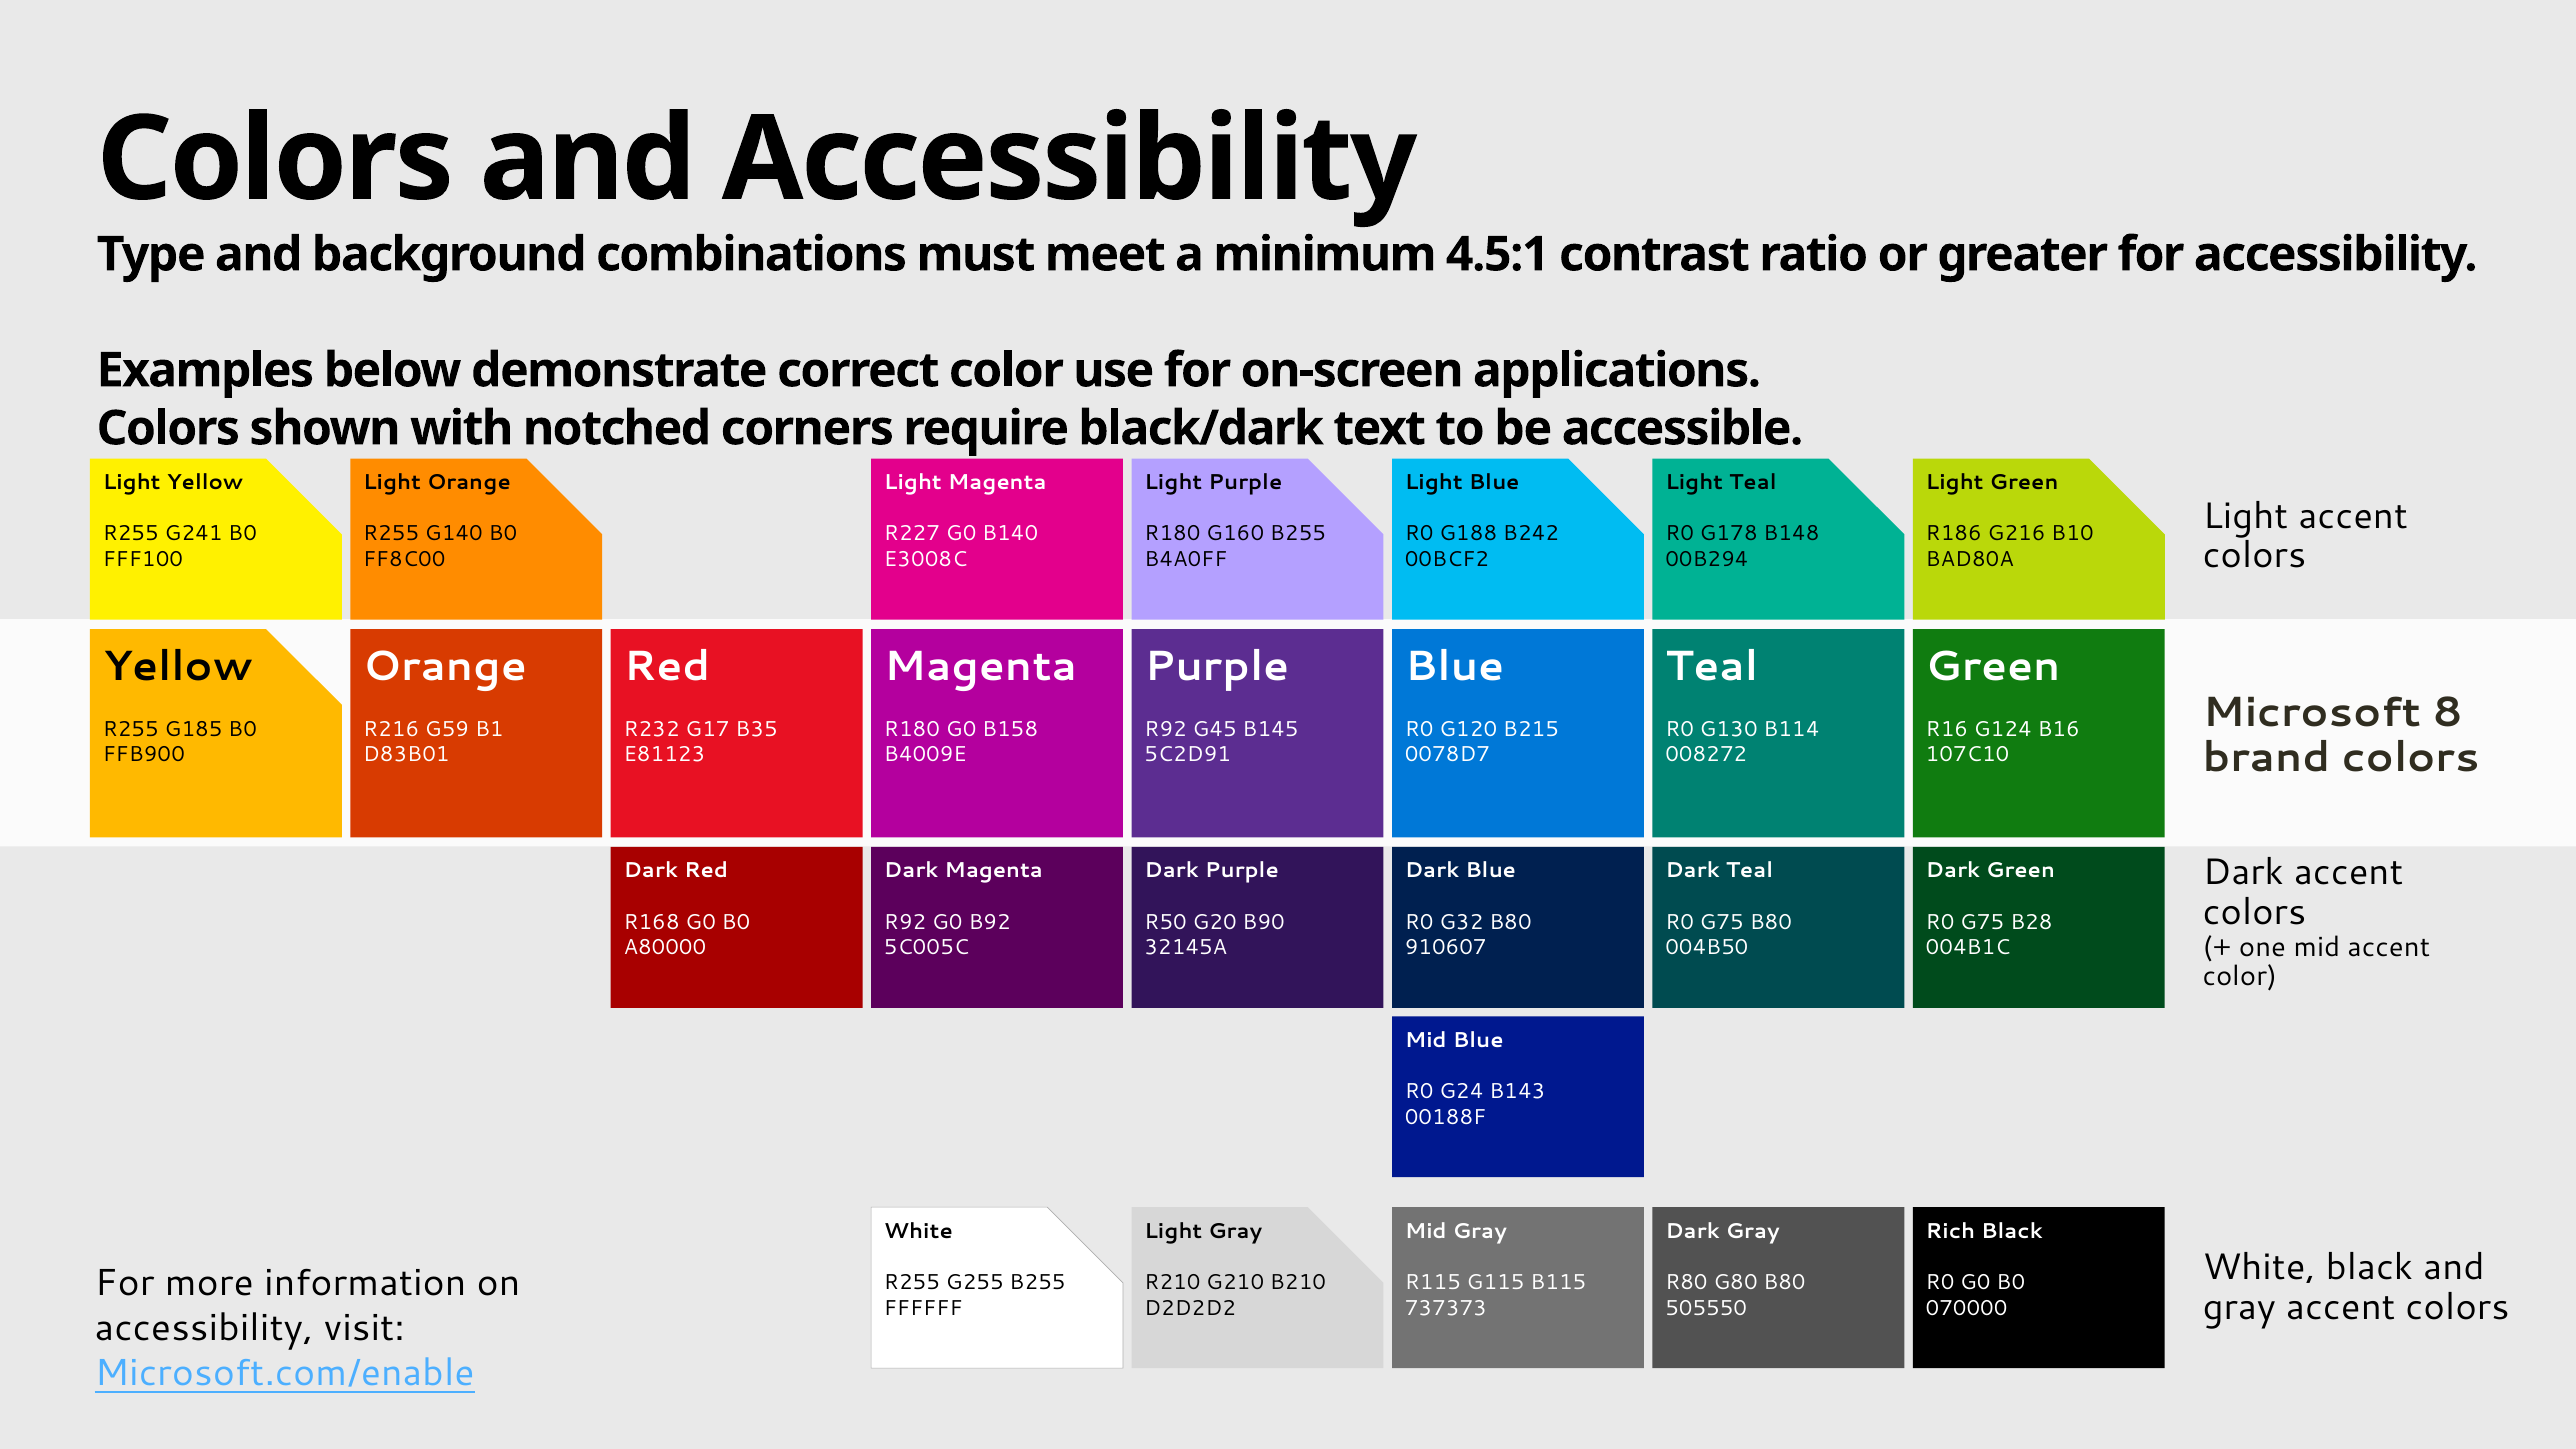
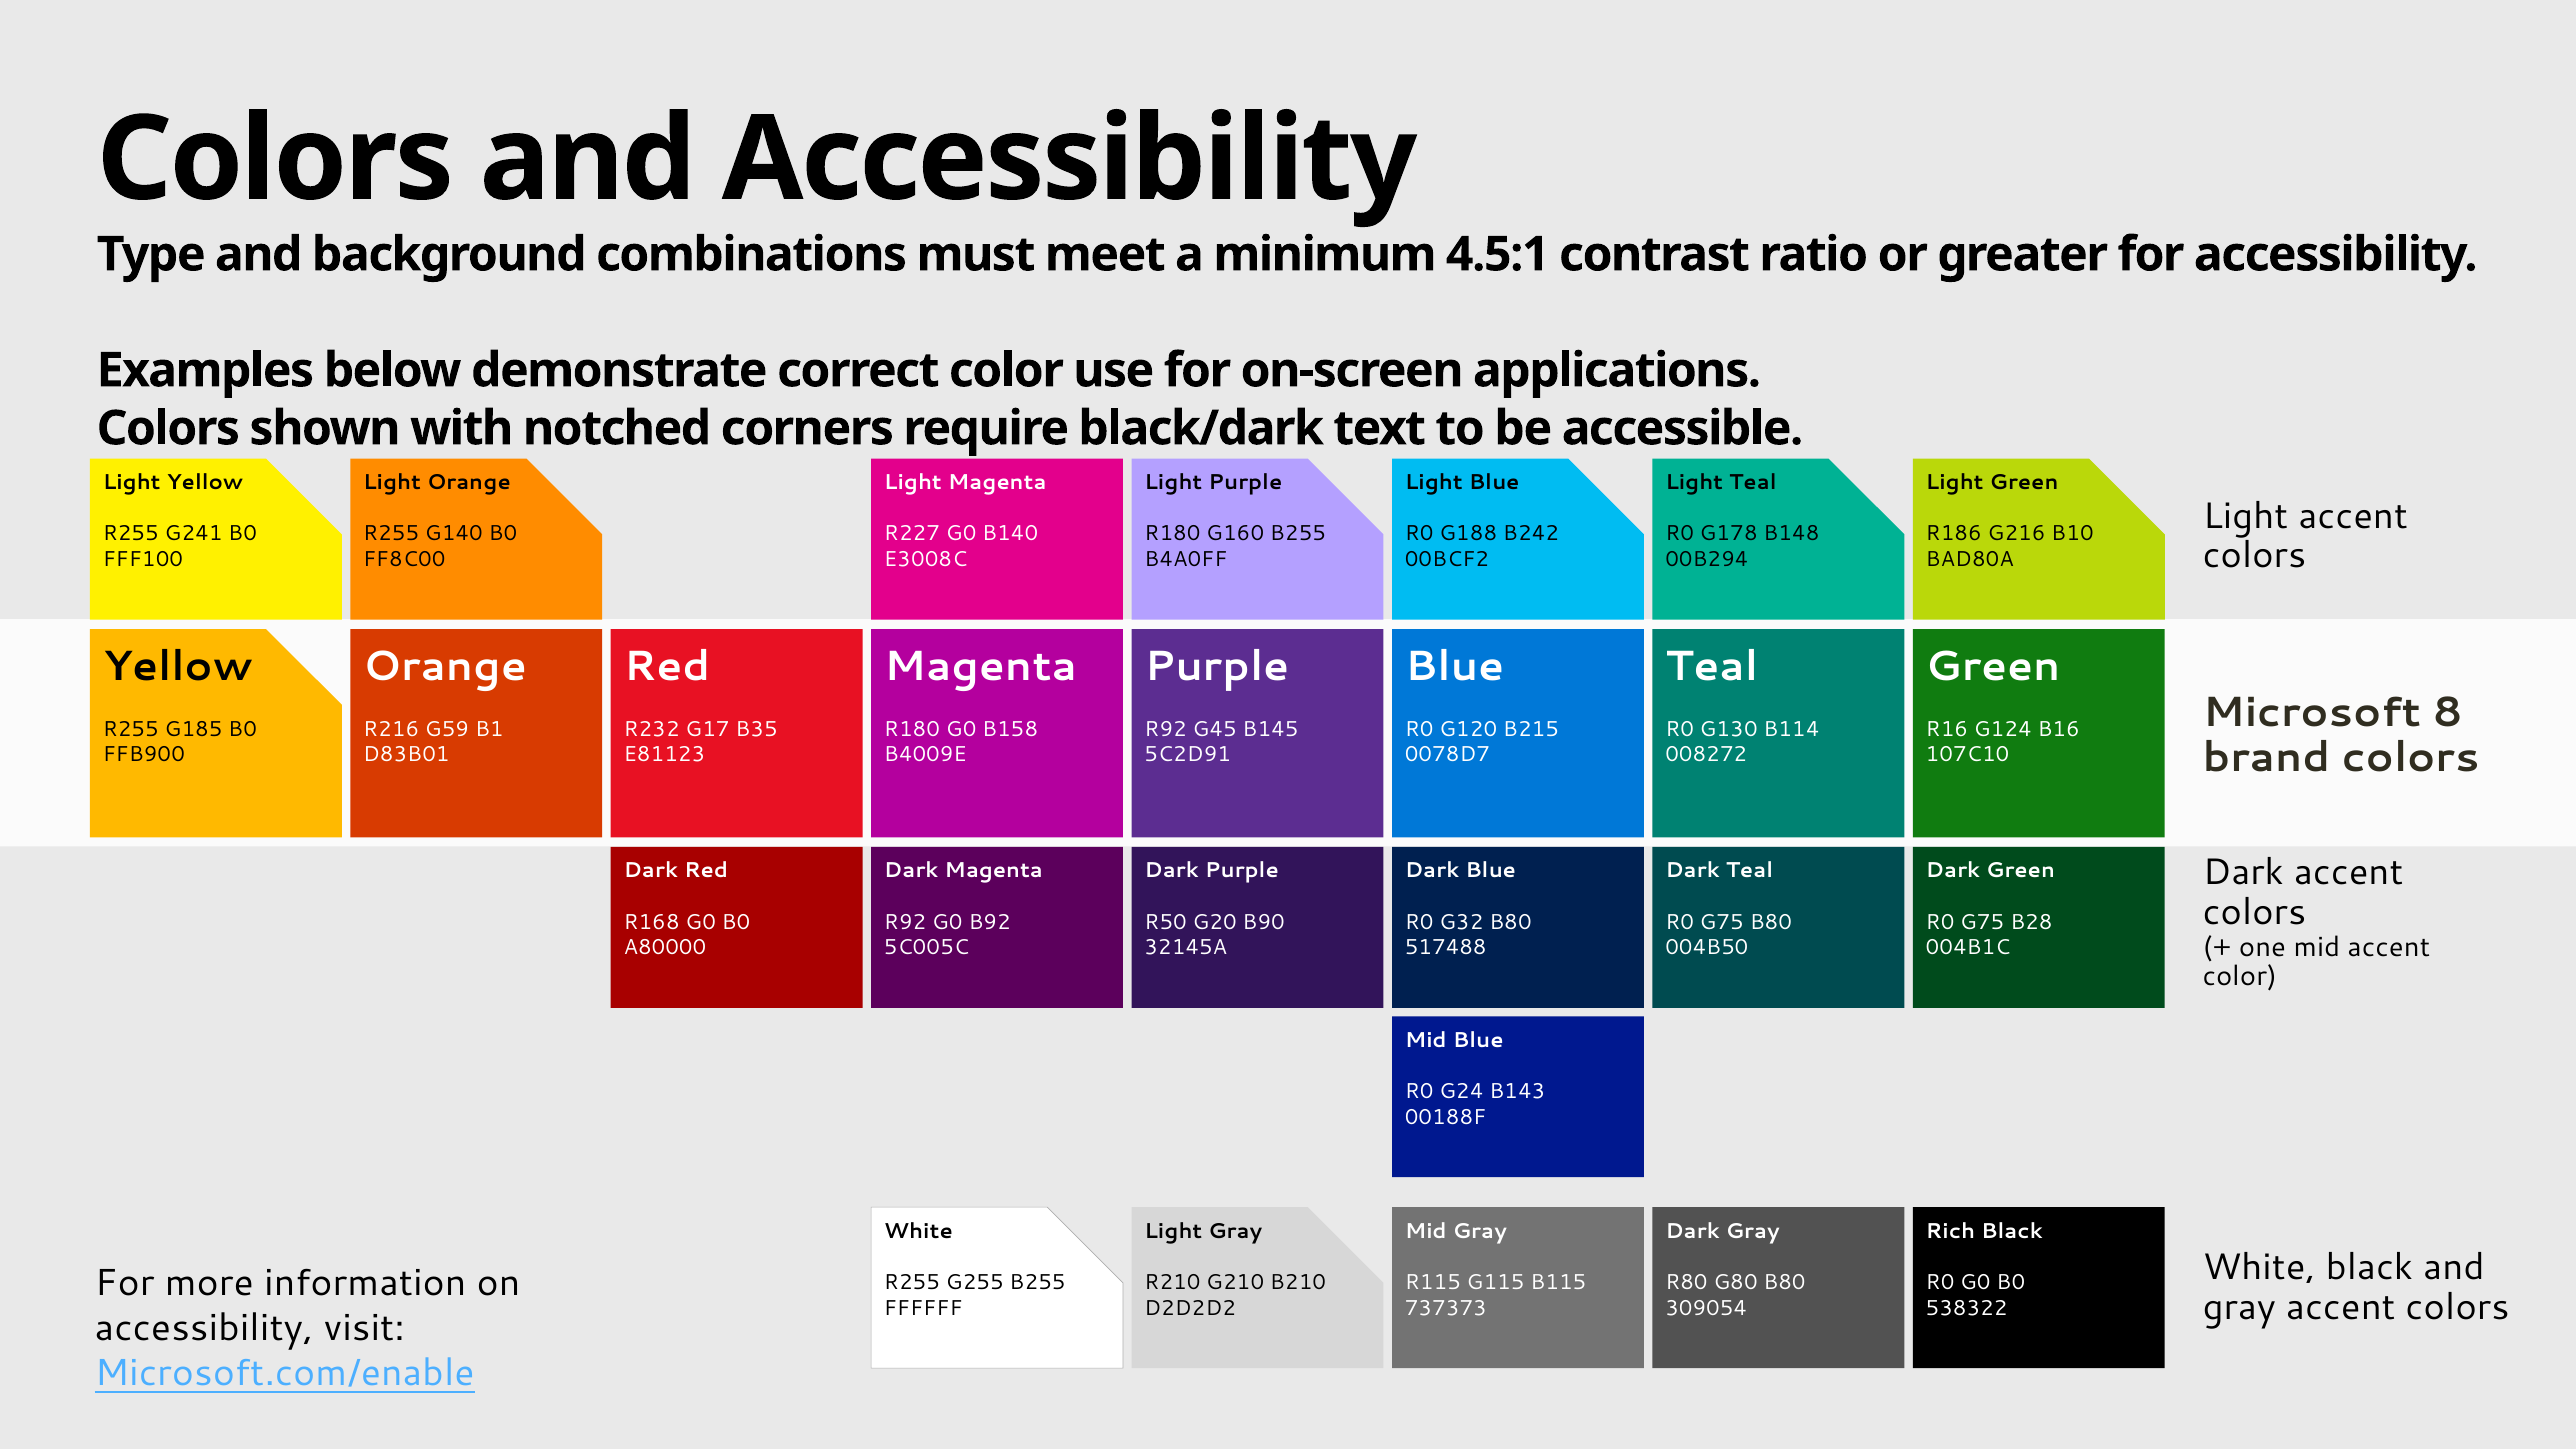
910607: 910607 -> 517488 (1446, 948)
505550: 505550 -> 309054 (1706, 1308)
070000: 070000 -> 538322 (1967, 1308)
